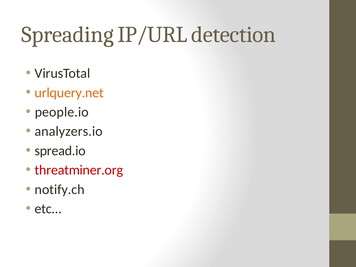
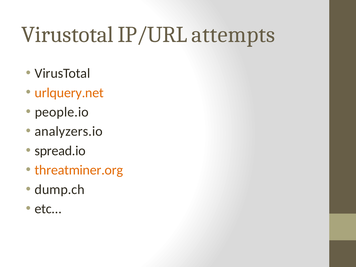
Spreading: Spreading -> Virustotal (68, 35)
detection: detection -> attempts (233, 35)
threatminer.org colour: red -> orange (79, 170)
notify.ch: notify.ch -> dump.ch (60, 189)
